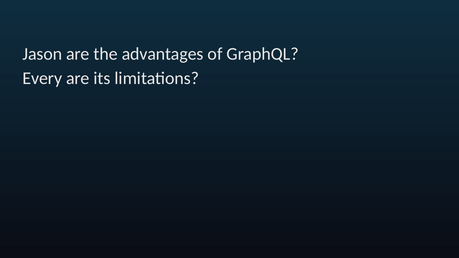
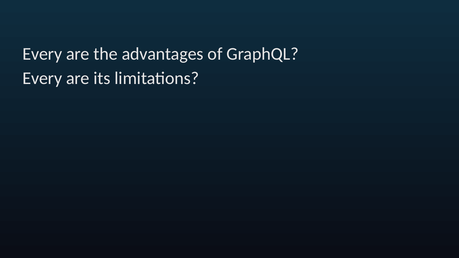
Jason: Jason -> Every (42, 54)
